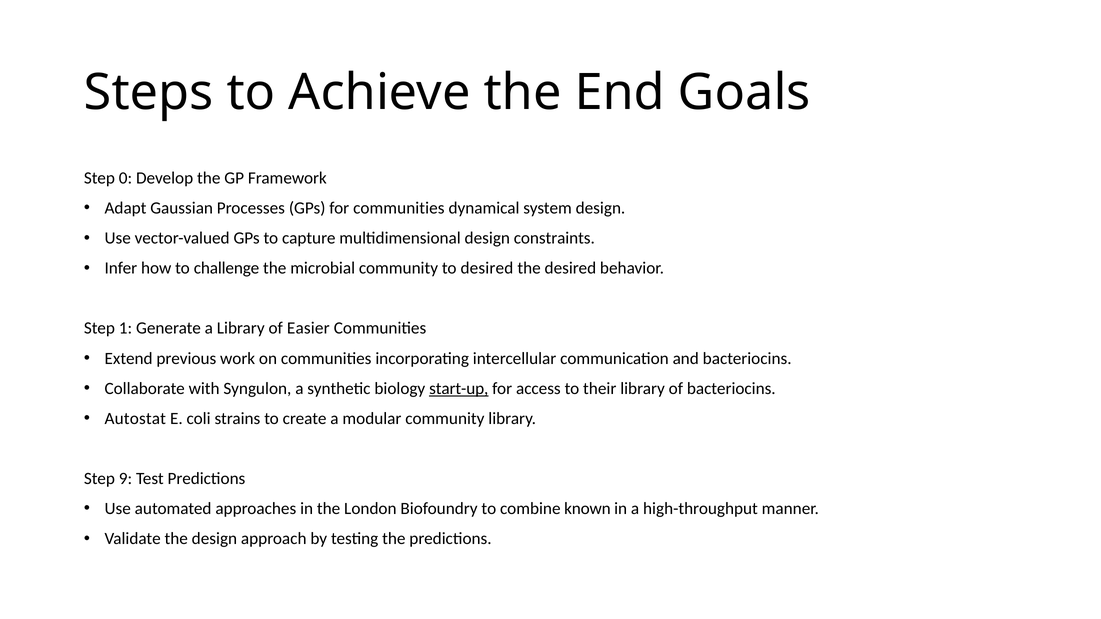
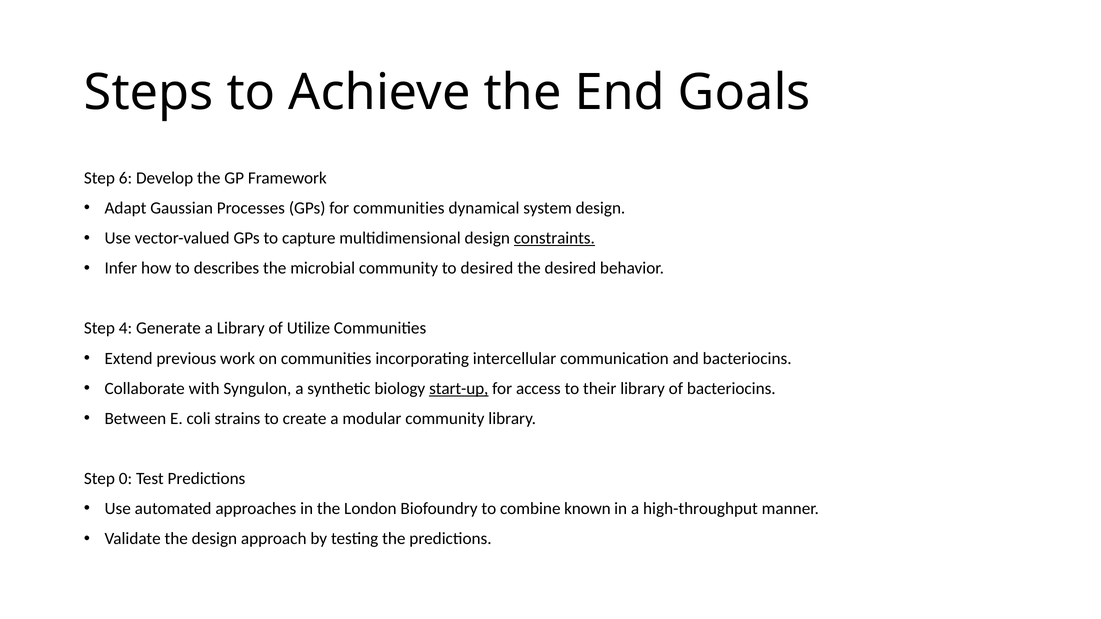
0: 0 -> 6 (125, 178)
constraints underline: none -> present (554, 238)
challenge: challenge -> describes (226, 268)
1: 1 -> 4 (125, 328)
Easier: Easier -> Utilize (308, 328)
Autostat: Autostat -> Between (135, 419)
9: 9 -> 0 (125, 479)
